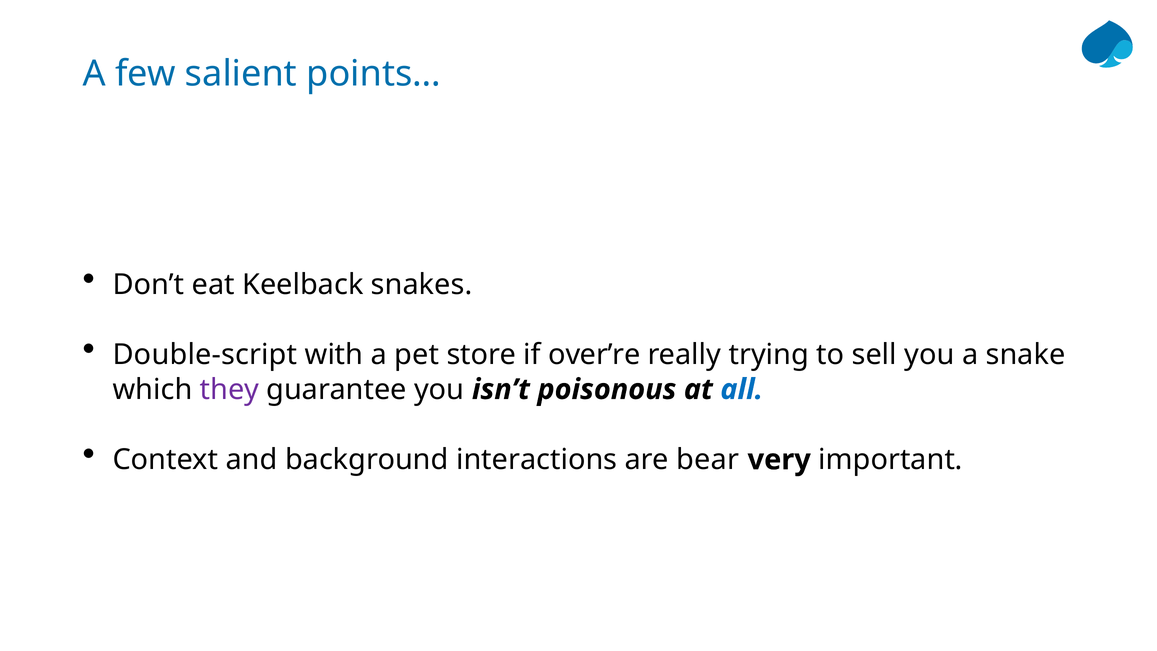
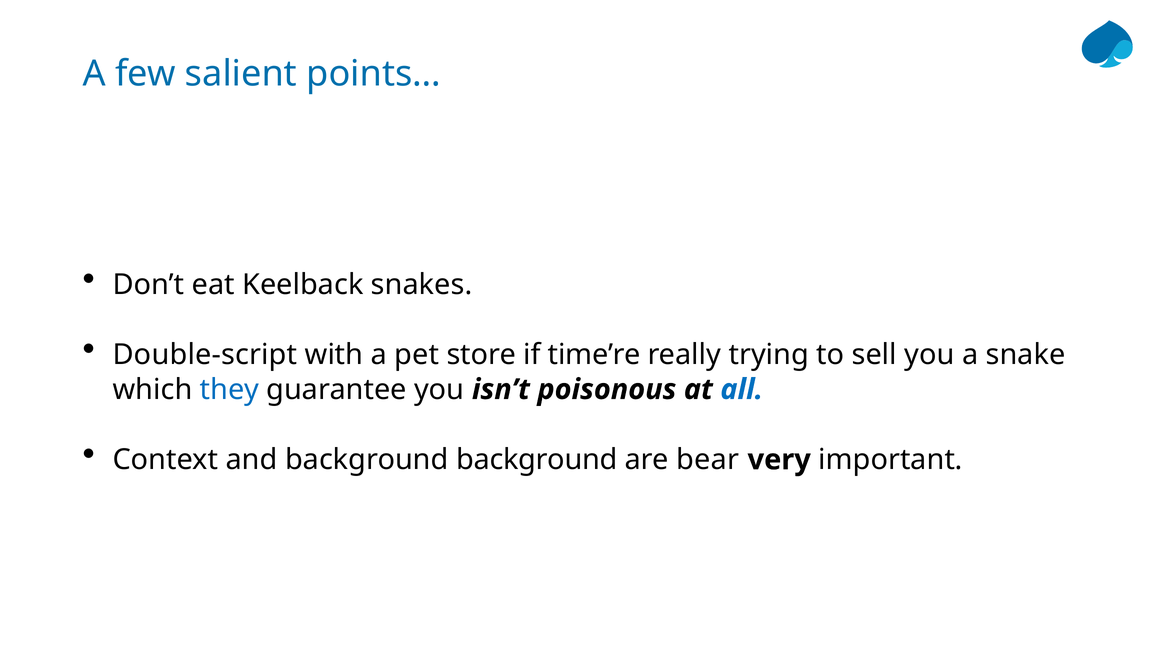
over’re: over’re -> time’re (594, 355)
they colour: purple -> blue (229, 389)
background interactions: interactions -> background (537, 460)
